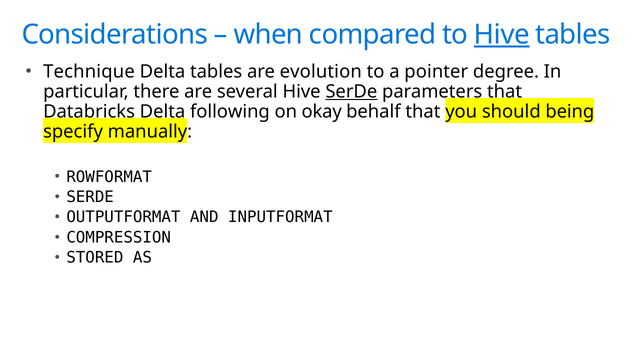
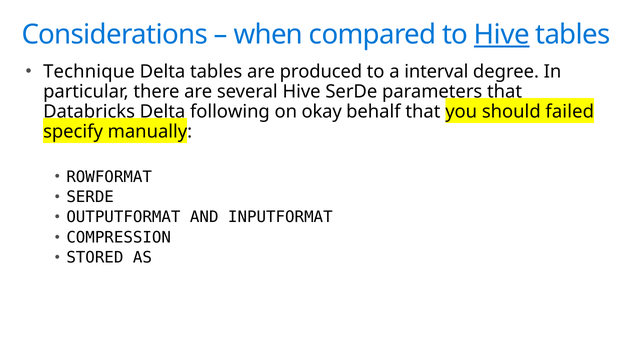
evolution: evolution -> produced (321, 72)
pointer: pointer -> interval (436, 72)
SerDe underline: present -> none (351, 91)
being: being -> failed (570, 111)
